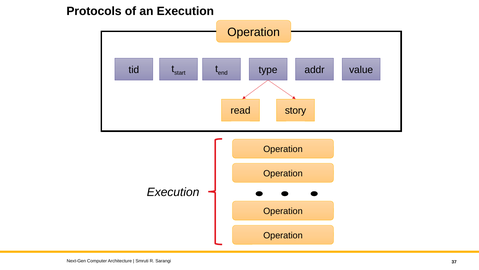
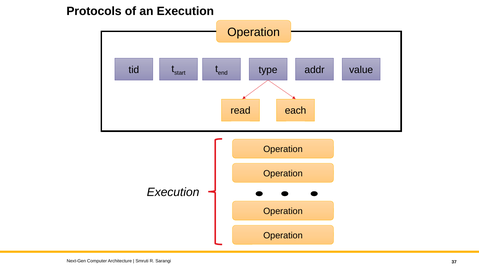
story: story -> each (296, 110)
